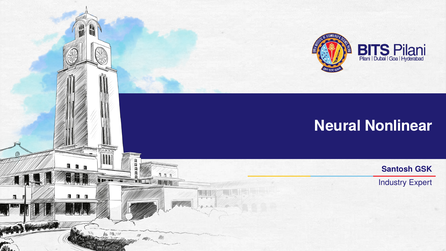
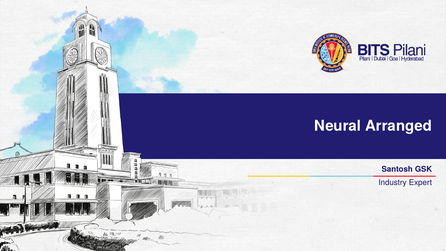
Nonlinear: Nonlinear -> Arranged (398, 126)
